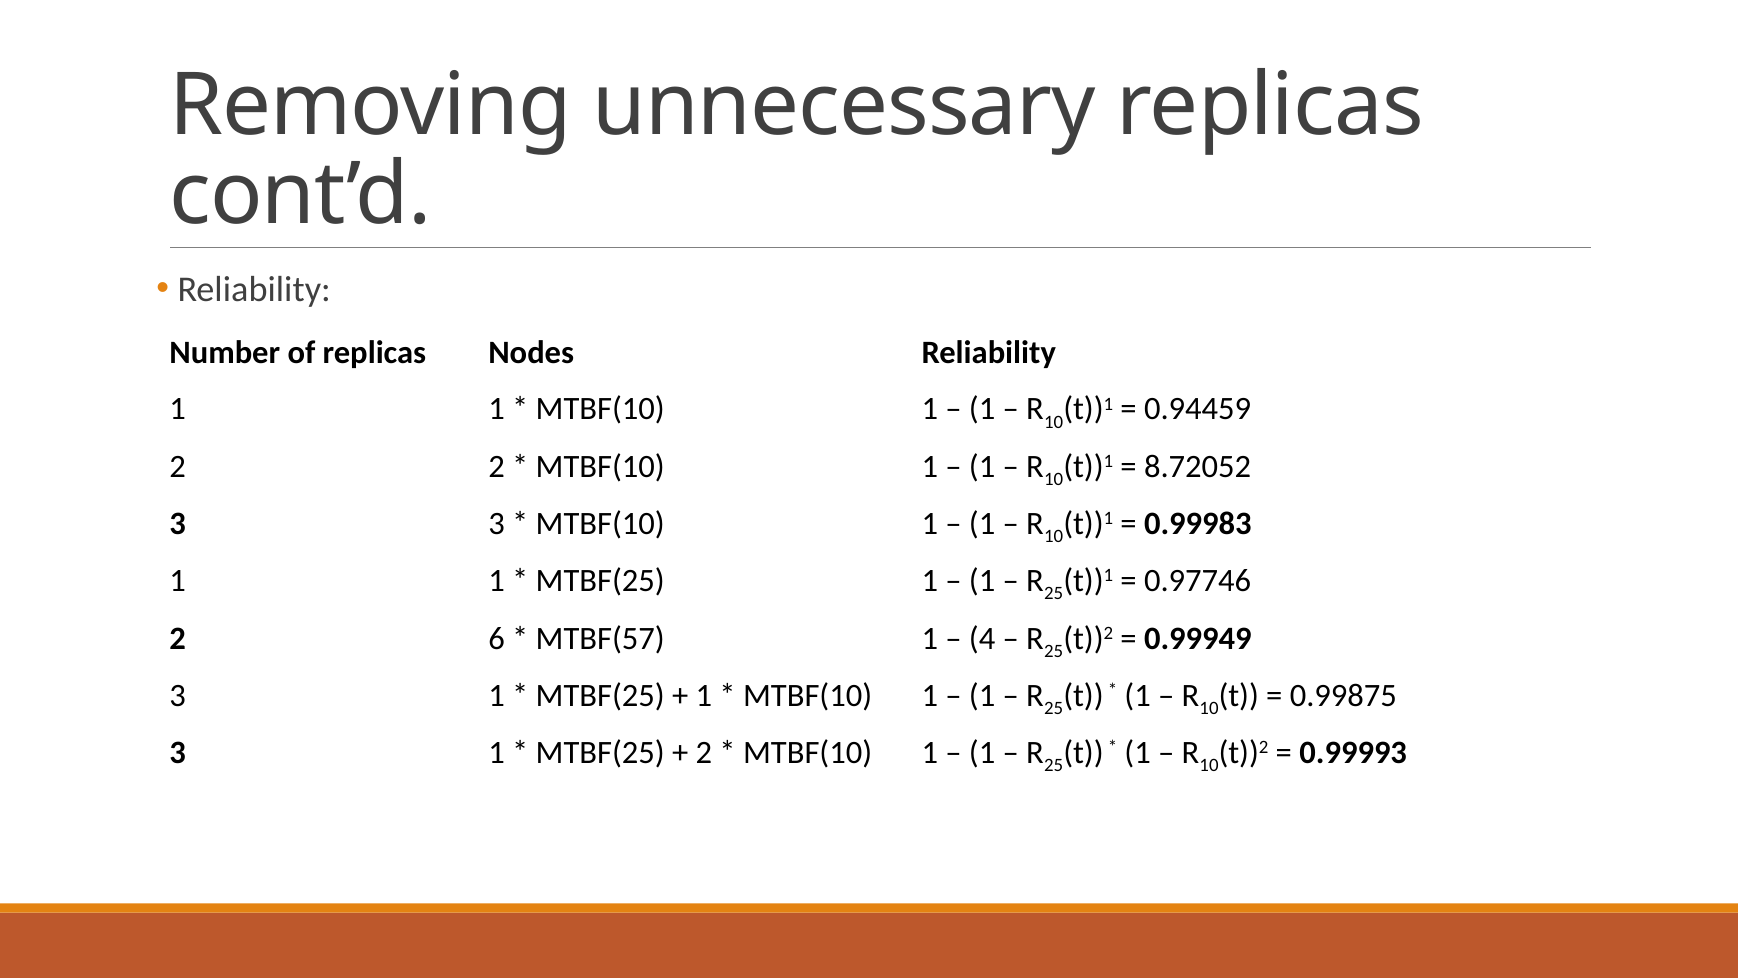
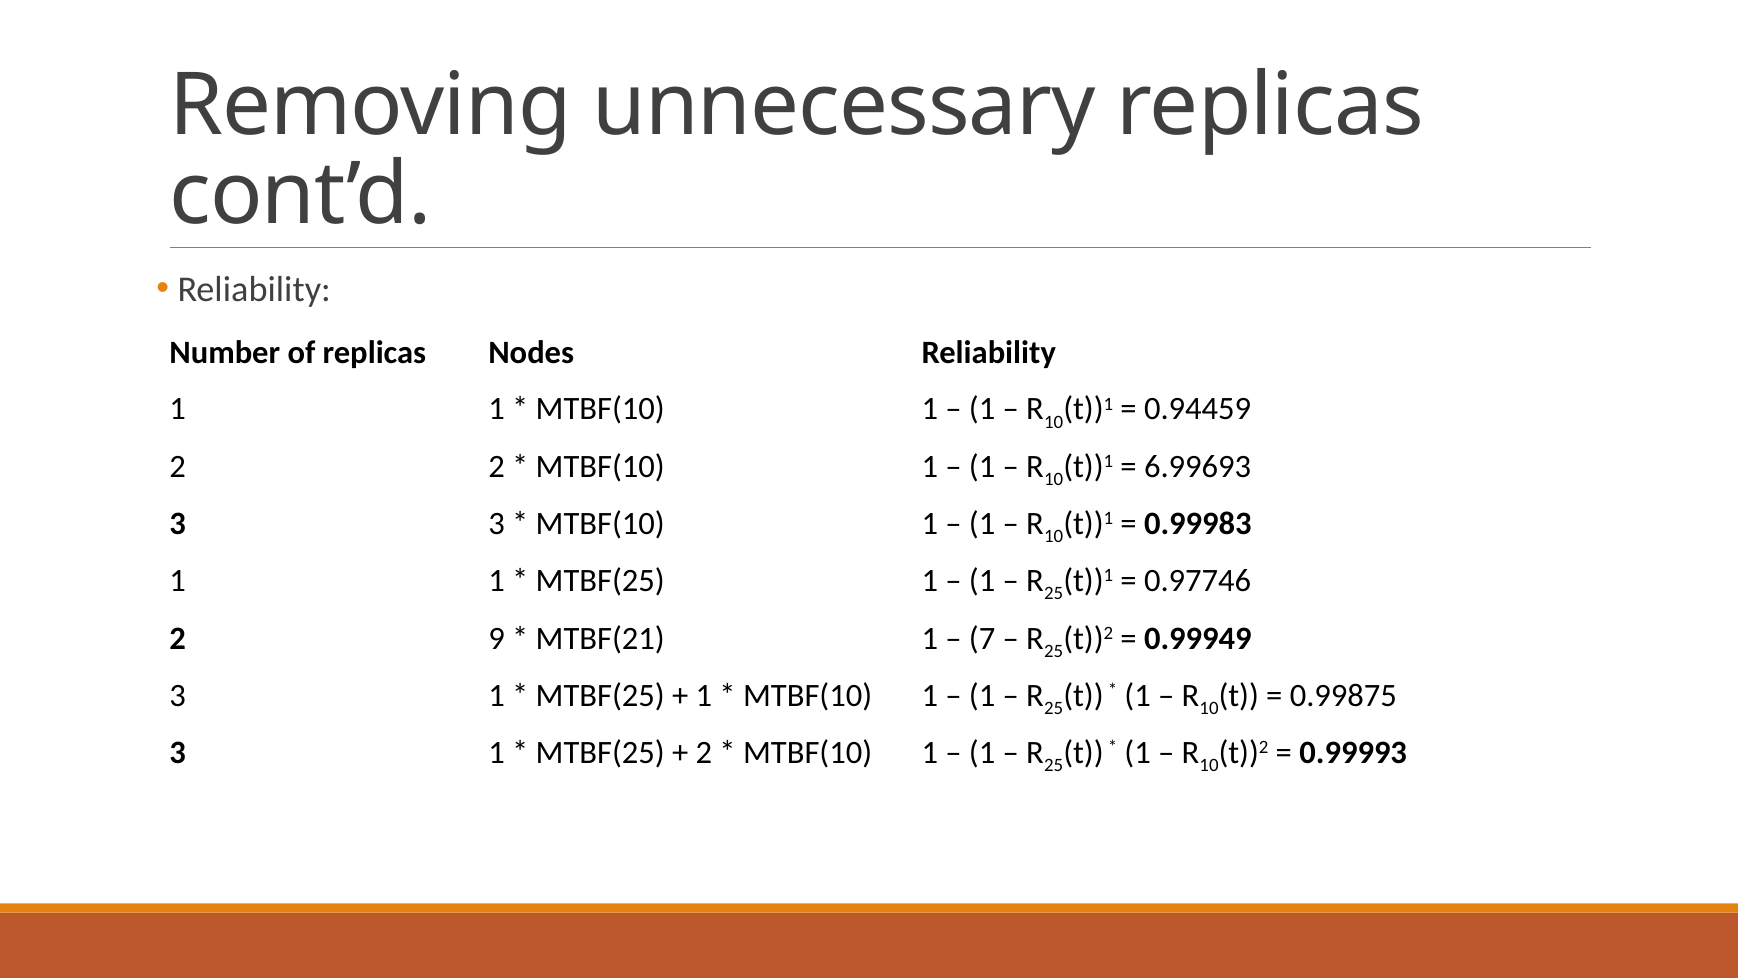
8.72052: 8.72052 -> 6.99693 (1198, 466)
6: 6 -> 9 (497, 638)
MTBF(57: MTBF(57 -> MTBF(21 (600, 638)
4: 4 -> 7 (982, 638)
